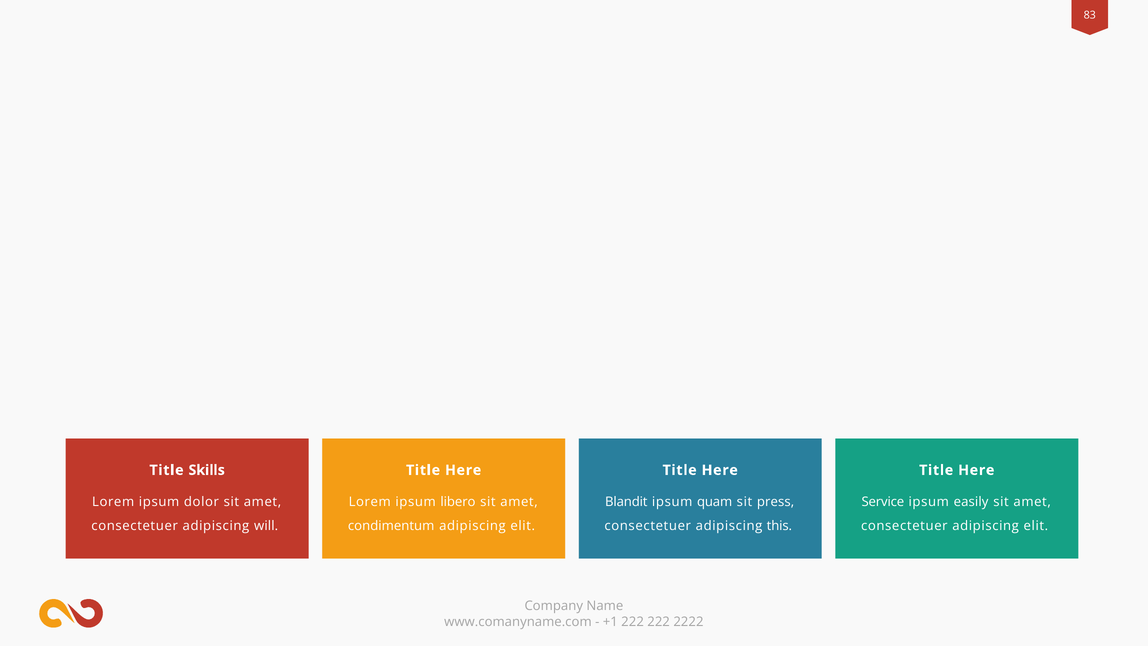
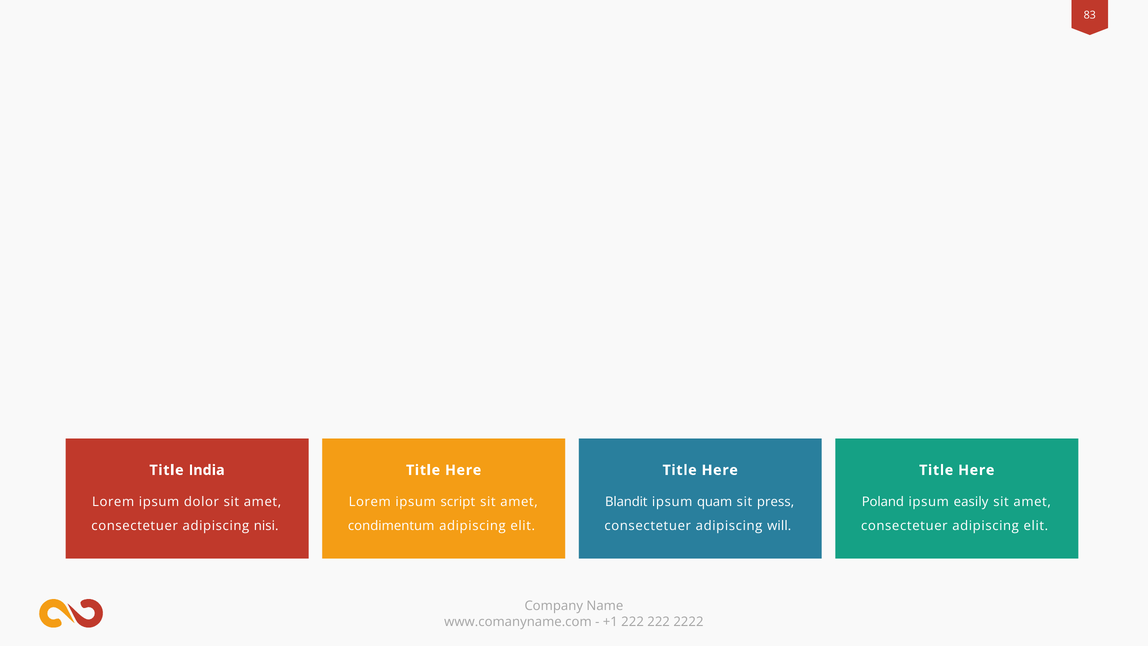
Skills: Skills -> India (207, 470)
libero: libero -> script (458, 502)
Service: Service -> Poland (883, 502)
will: will -> nisi (266, 526)
this: this -> will (779, 526)
